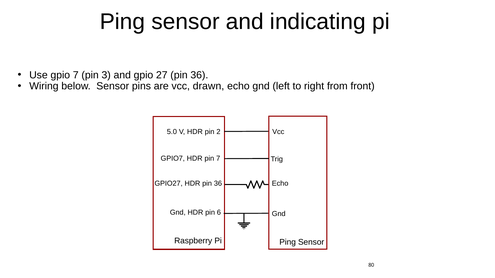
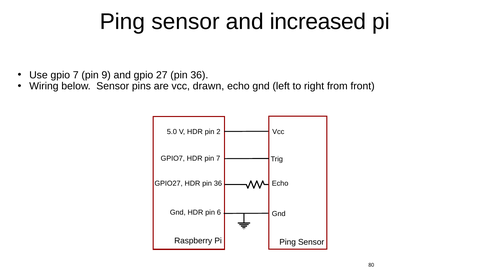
indicating: indicating -> increased (318, 22)
3: 3 -> 9 (106, 75)
